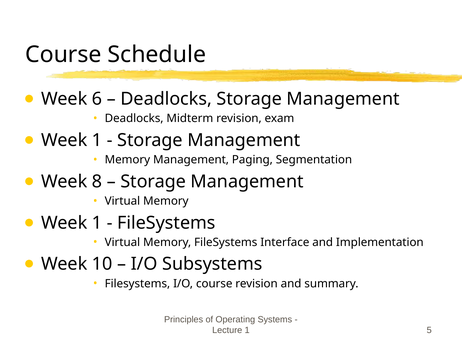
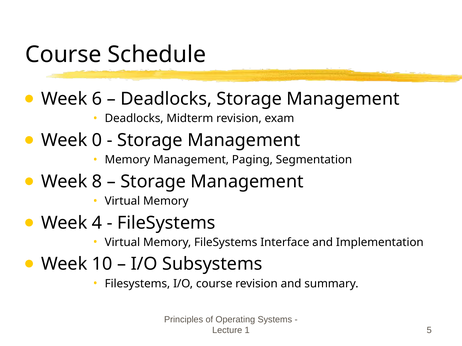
1: 1 -> 0 (97, 140)
1: 1 -> 4 (97, 223)
